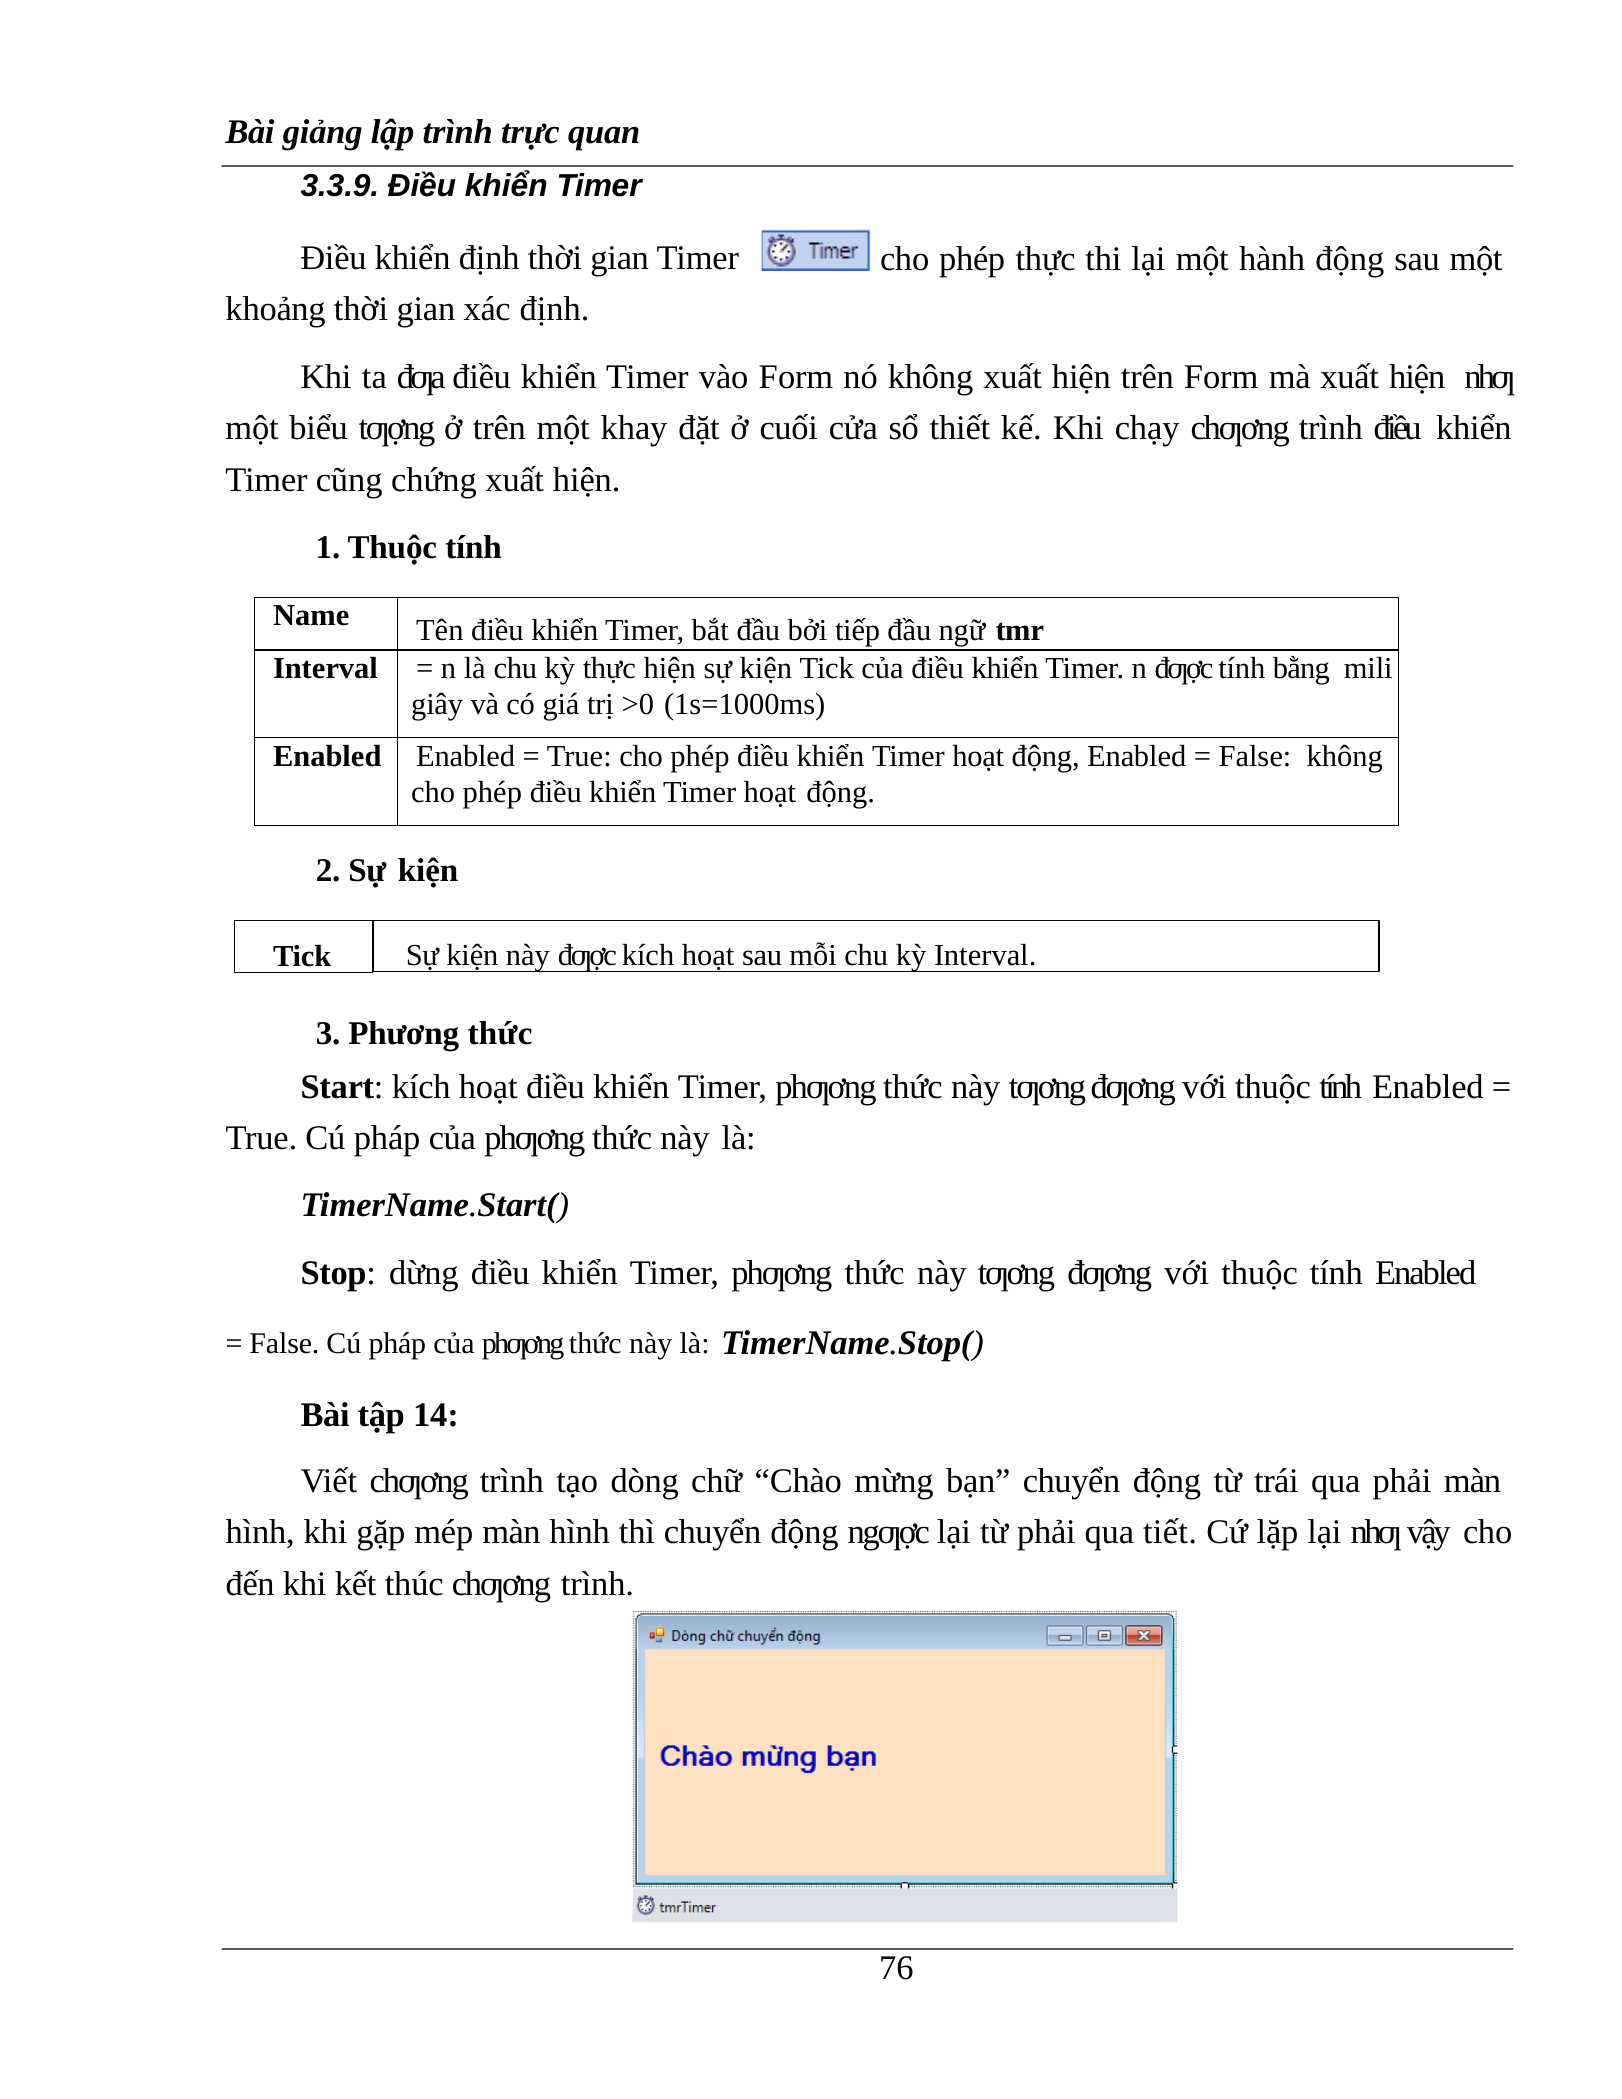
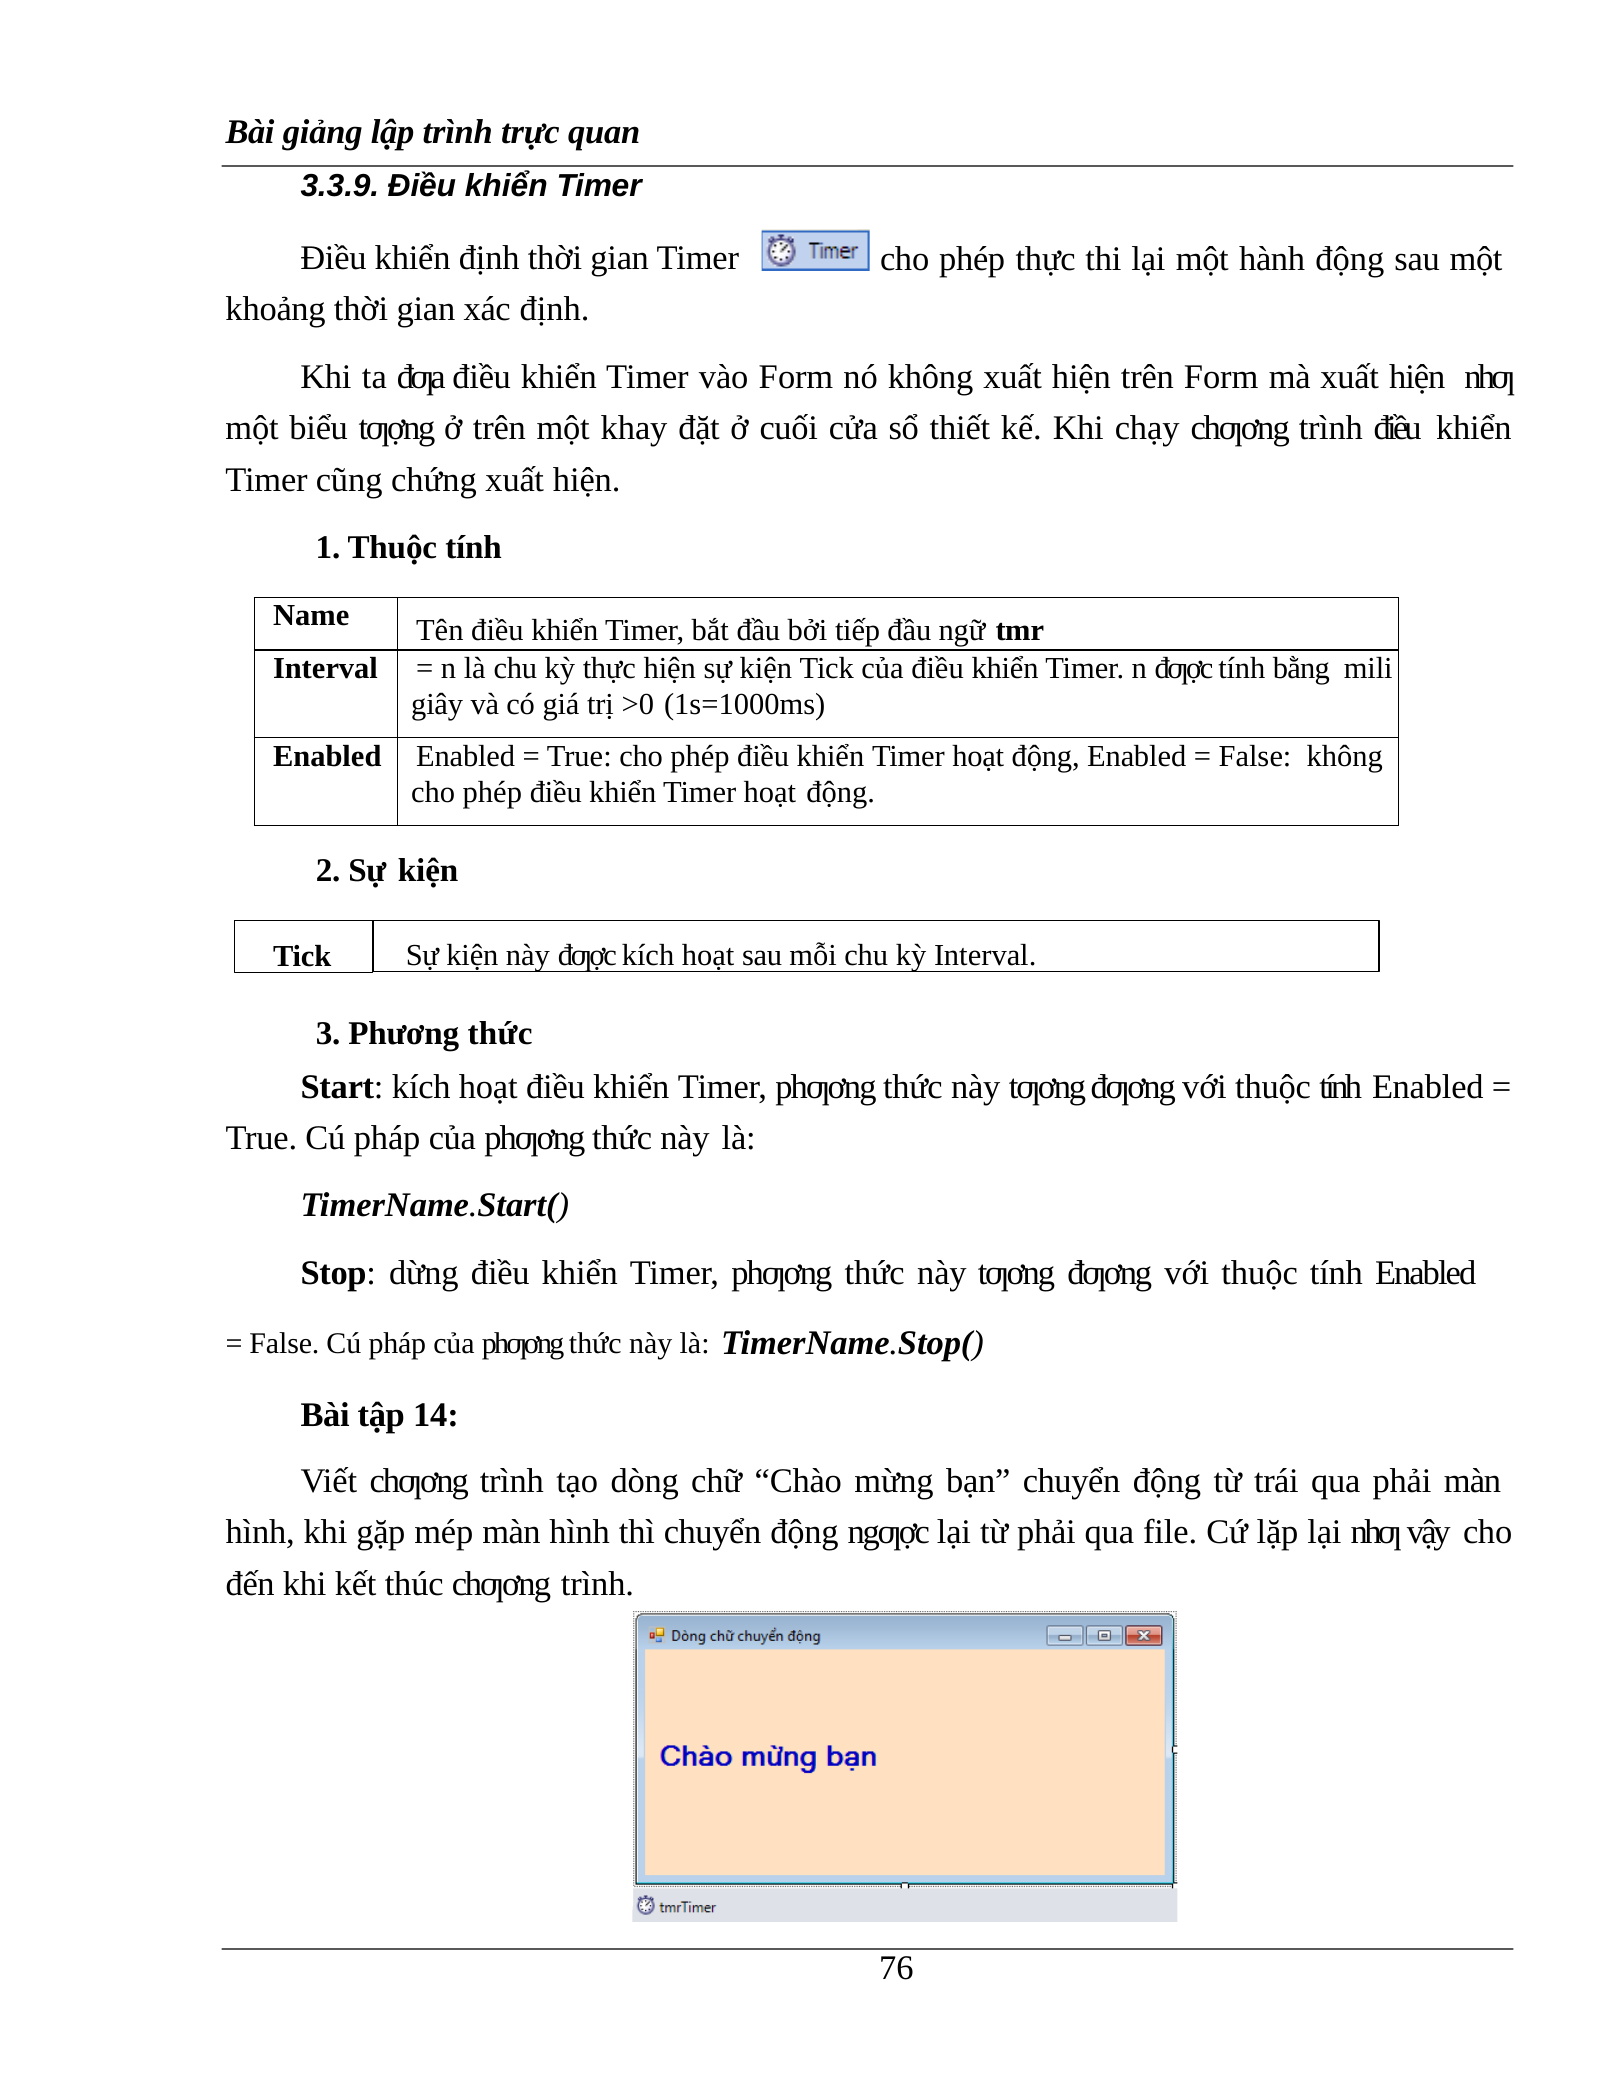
tiết: tiết -> file (1170, 1533)
